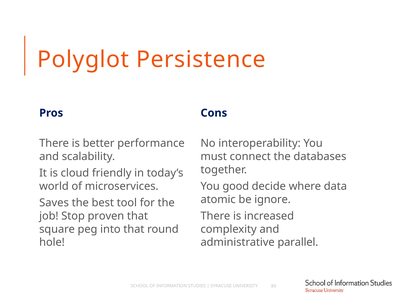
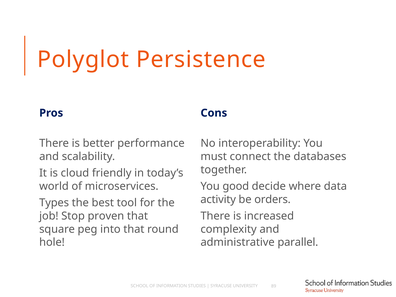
atomic: atomic -> activity (218, 199)
ignore: ignore -> orders (273, 199)
Saves: Saves -> Types (54, 203)
